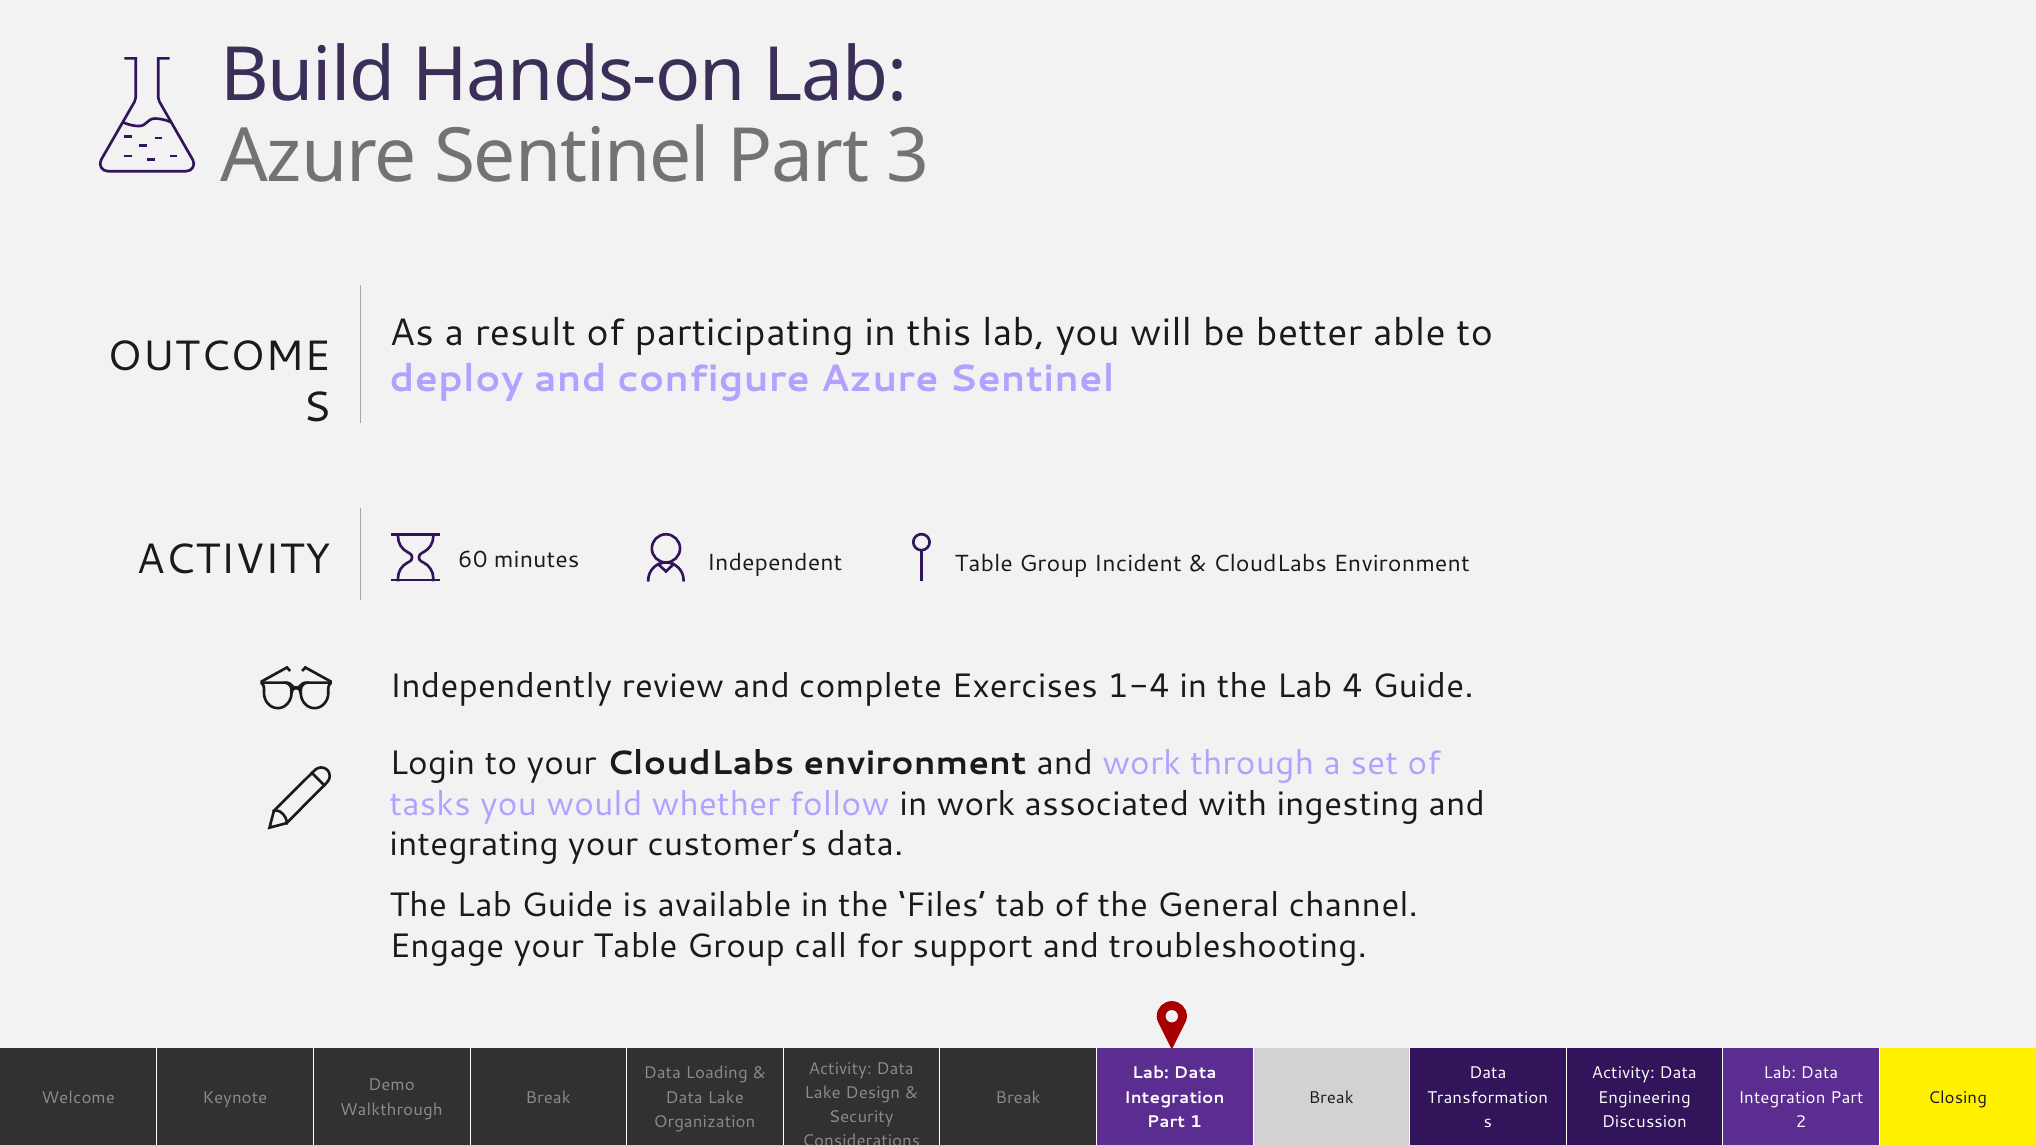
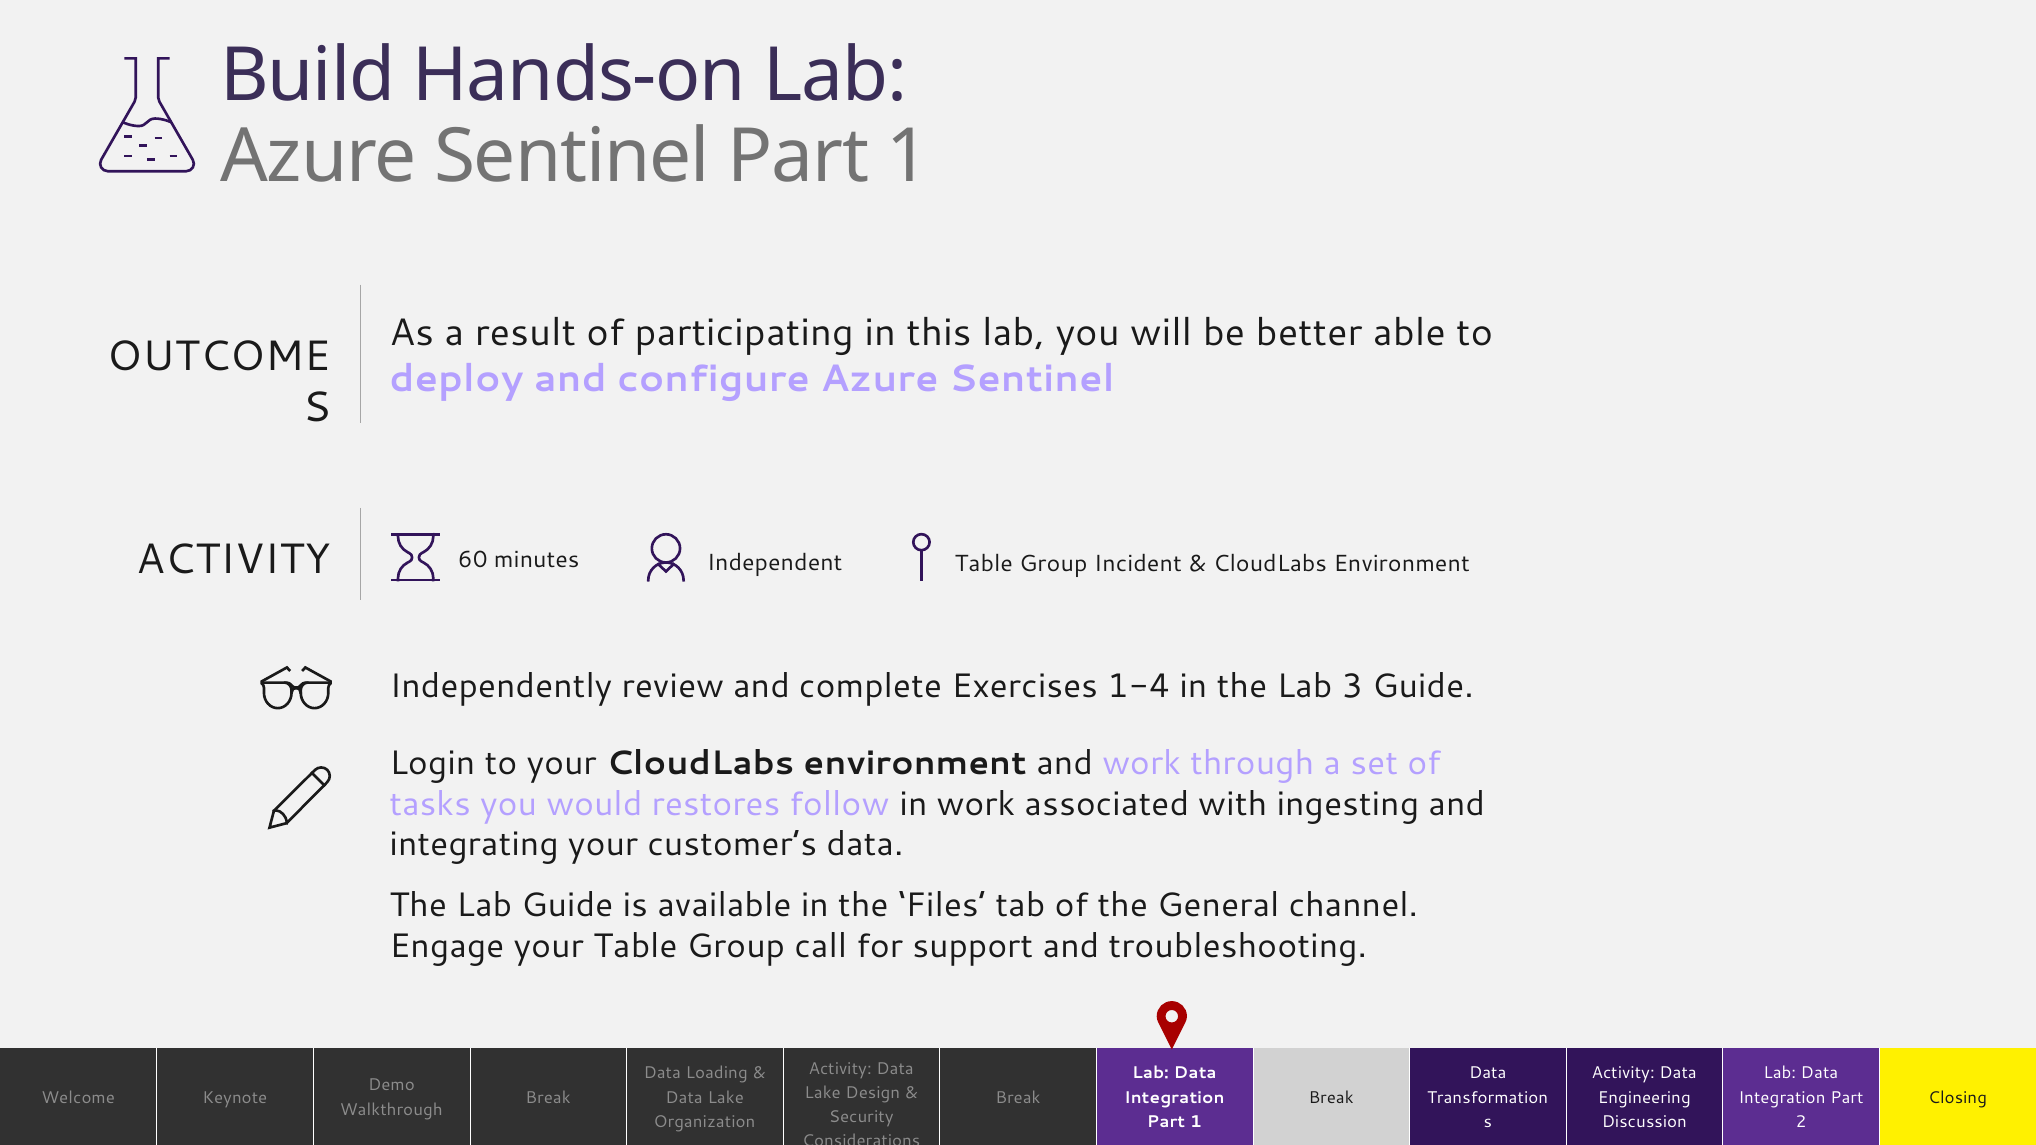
Sentinel Part 3: 3 -> 1 (908, 156)
4: 4 -> 3 (1352, 687)
whether: whether -> restores (716, 804)
